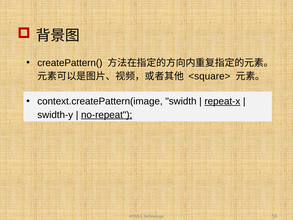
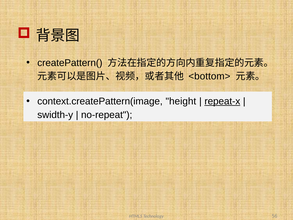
<square>: <square> -> <bottom> (209, 76)
swidth: swidth -> height (181, 101)
no-repeat underline: present -> none (107, 115)
